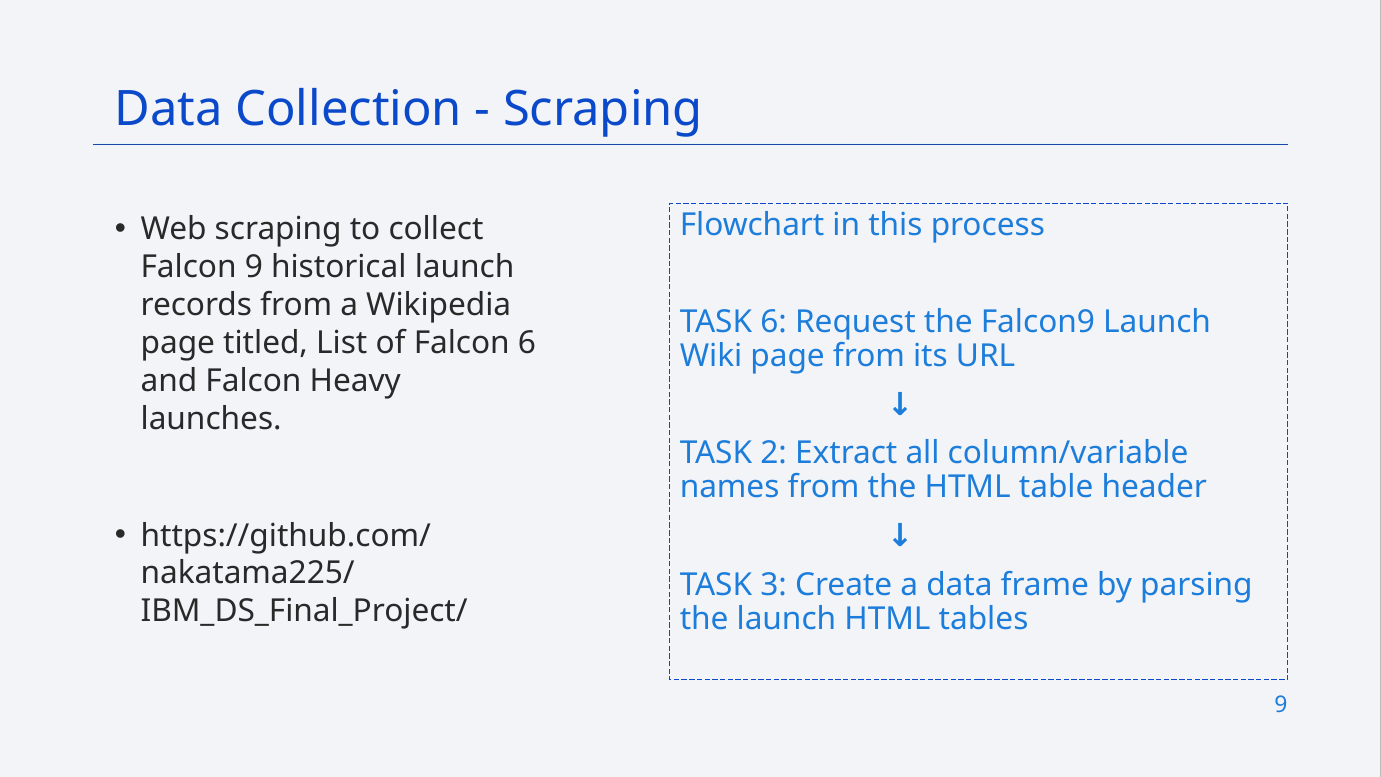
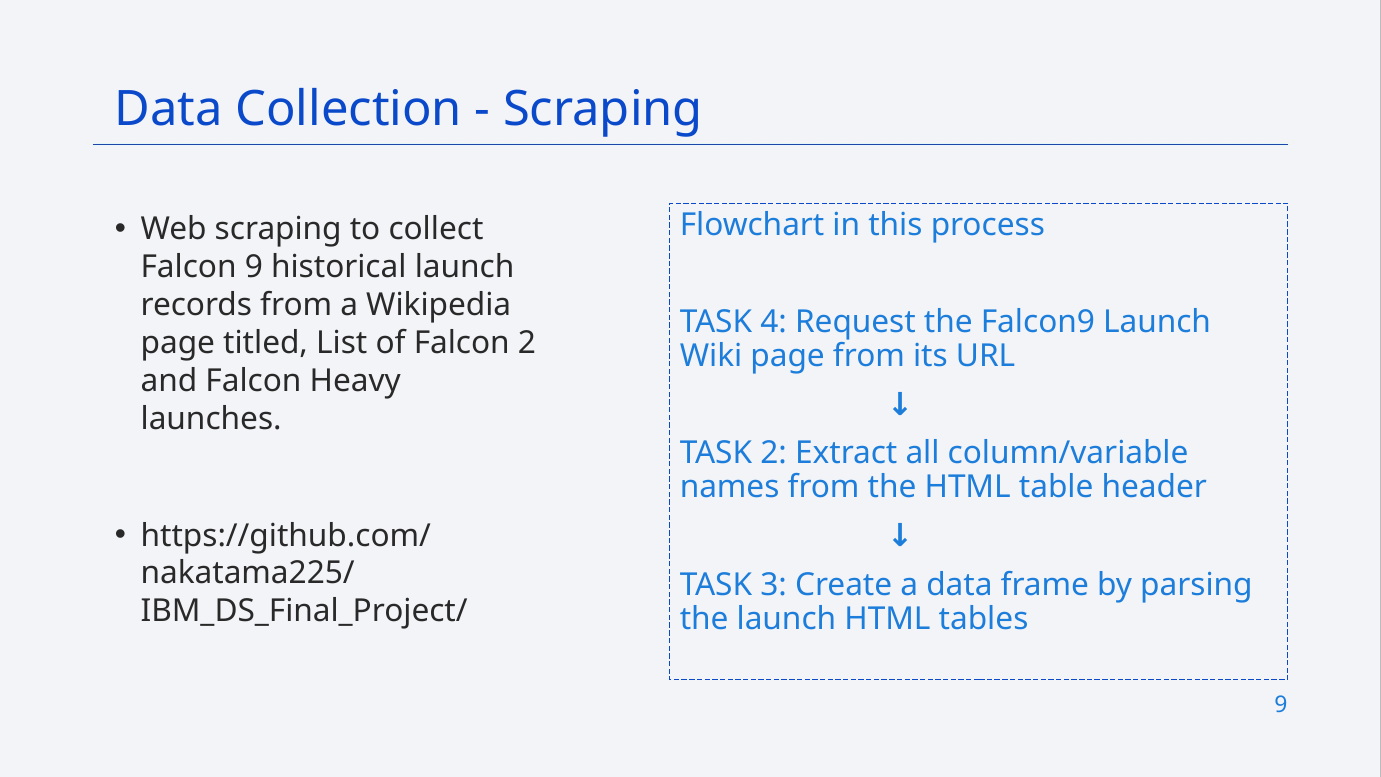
TASK 6: 6 -> 4 (774, 322)
Falcon 6: 6 -> 2 (527, 343)
